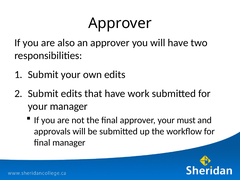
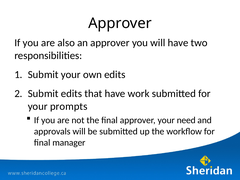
your manager: manager -> prompts (69, 106)
must: must -> need (186, 120)
